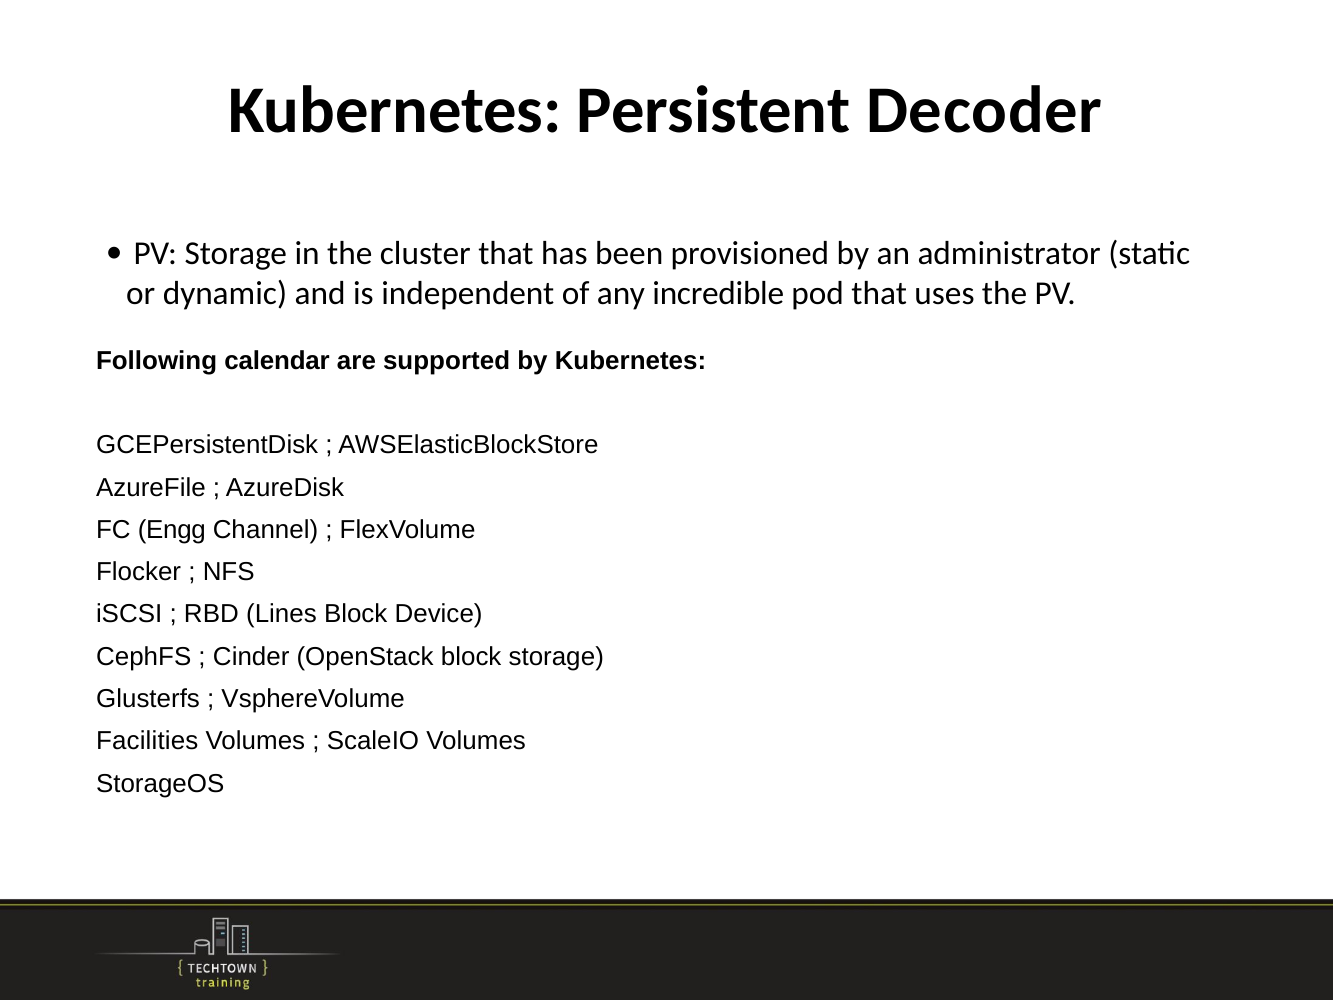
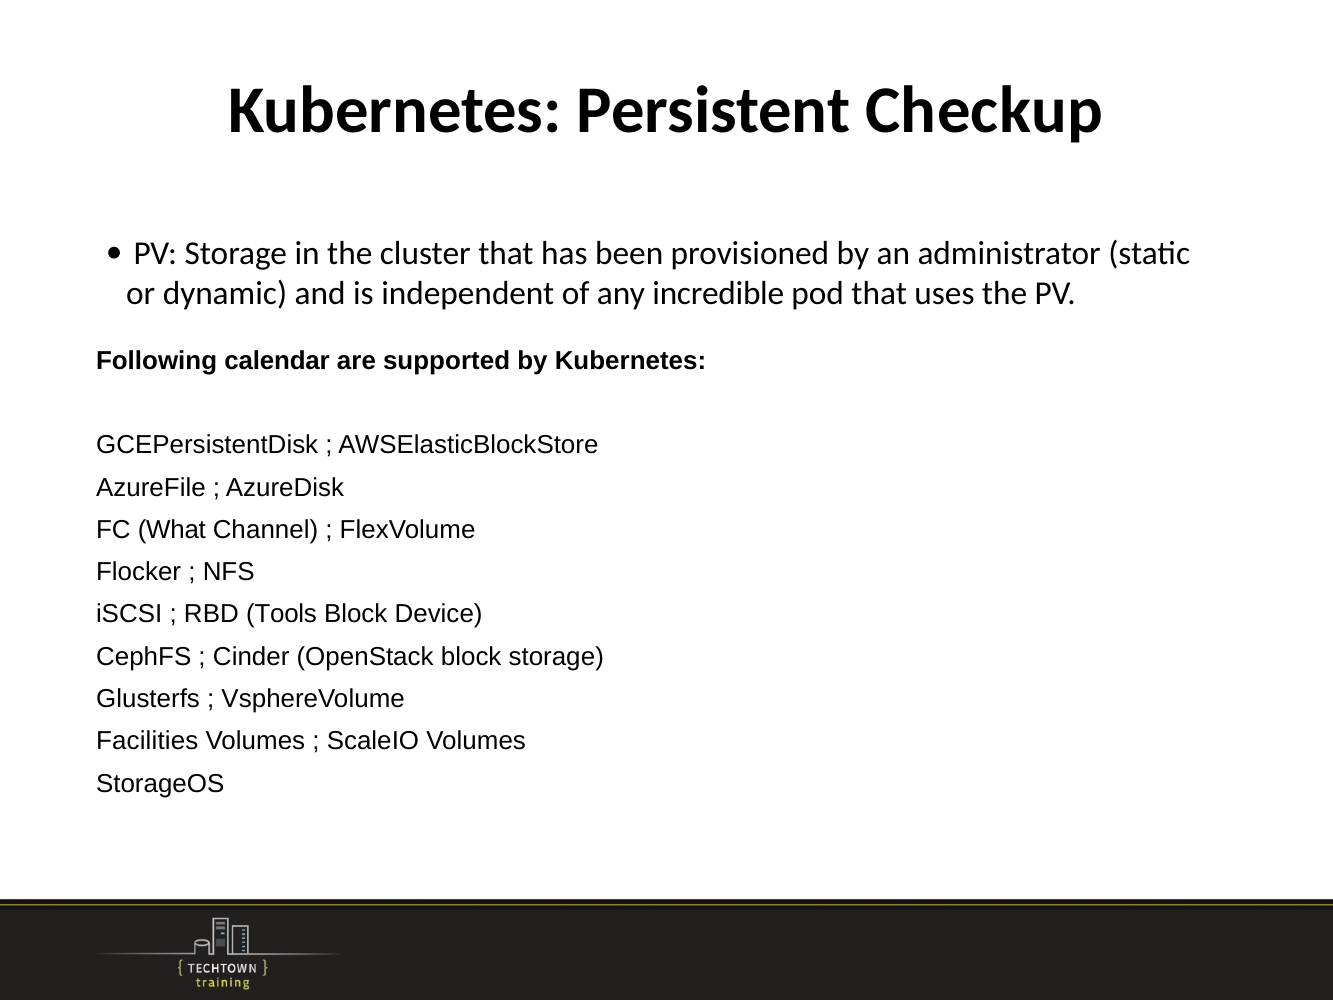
Decoder: Decoder -> Checkup (984, 110)
Engg: Engg -> What (172, 530)
Lines: Lines -> Tools (282, 614)
